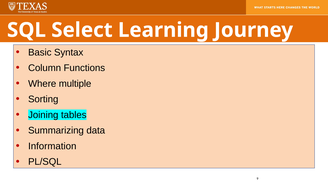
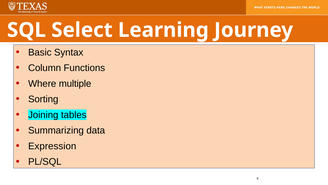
Information: Information -> Expression (52, 146)
